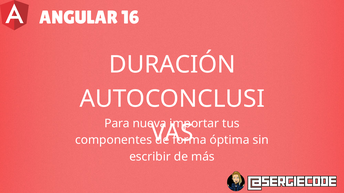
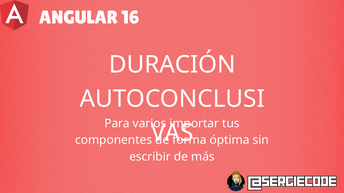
nueva: nueva -> varios (150, 124)
